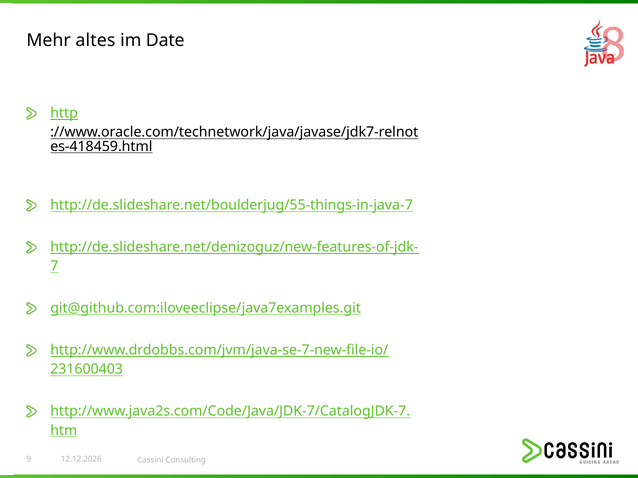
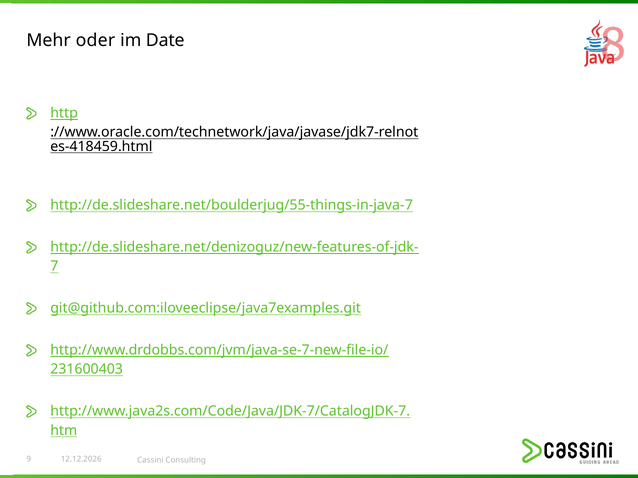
altes: altes -> oder (95, 40)
